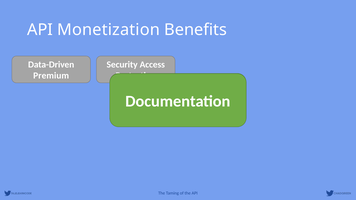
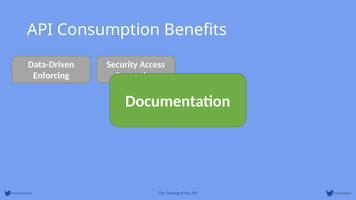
Monetization: Monetization -> Consumption (109, 30)
Premium: Premium -> Enforcing (51, 76)
